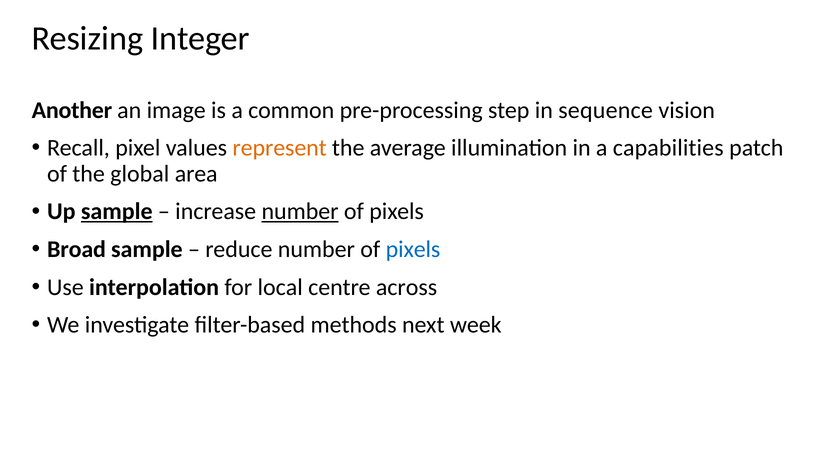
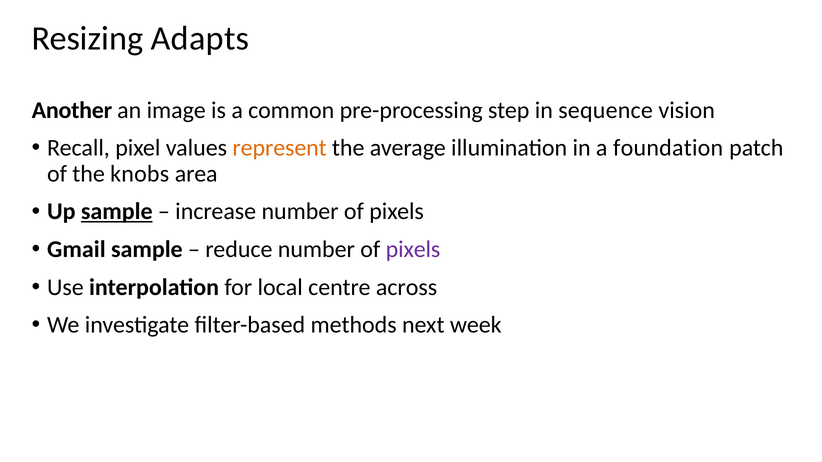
Integer: Integer -> Adapts (200, 38)
capabilities: capabilities -> foundation (668, 148)
global: global -> knobs (140, 174)
number underline: present -> none (300, 212)
Broad: Broad -> Gmail (76, 250)
pixels colour: blue -> purple (413, 250)
